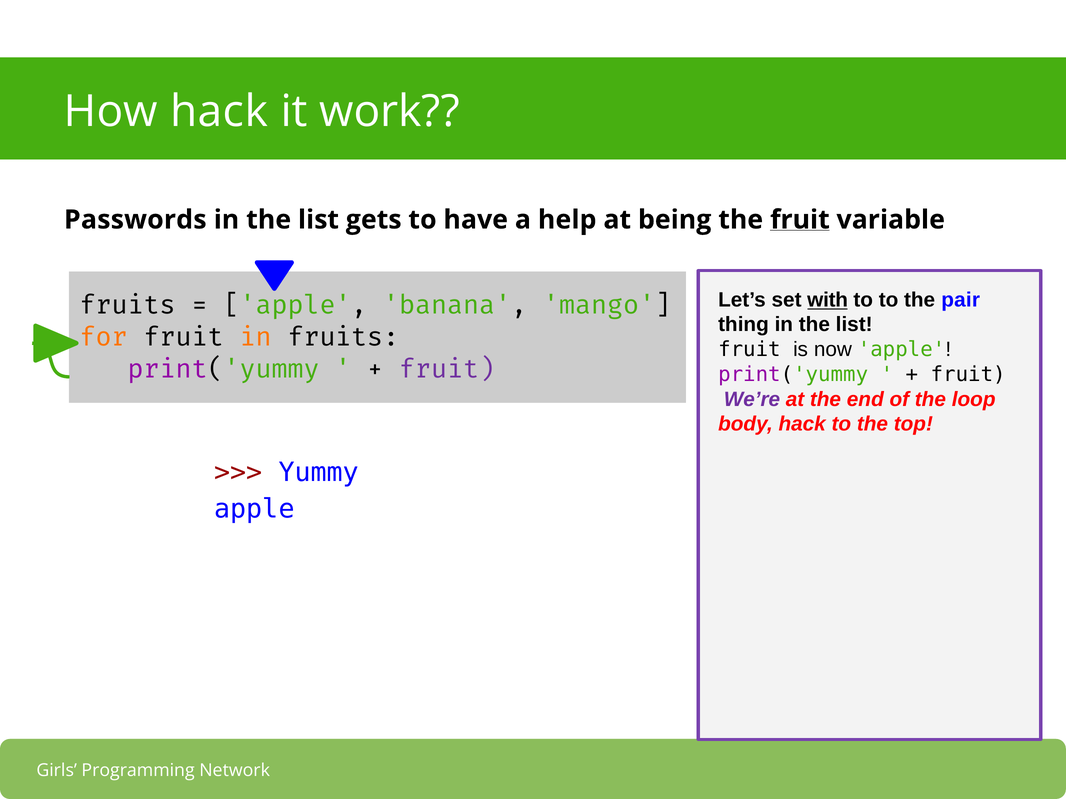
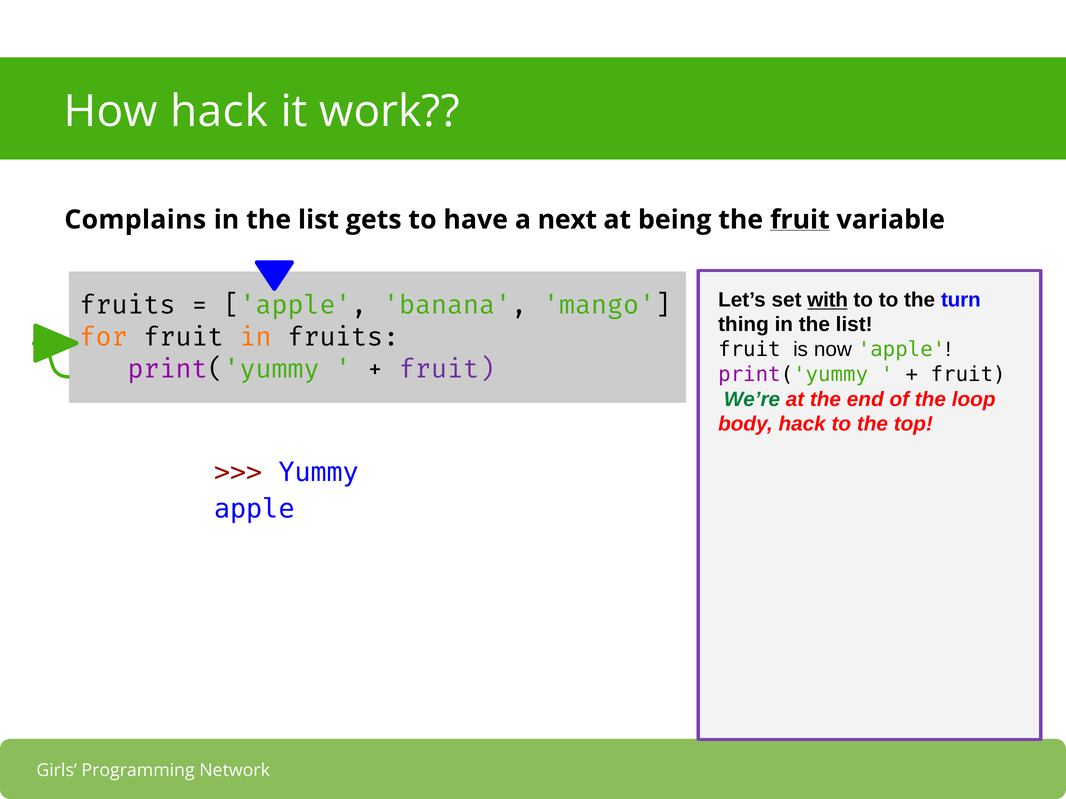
Passwords: Passwords -> Complains (135, 220)
help: help -> next (567, 220)
pair: pair -> turn (961, 300)
We’re colour: purple -> green (752, 399)
